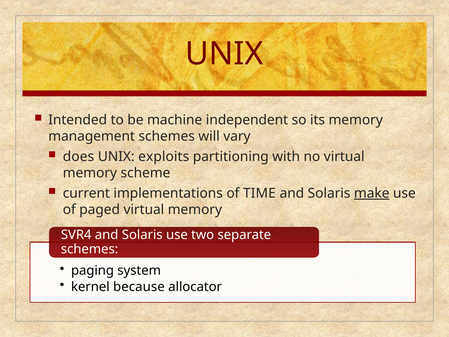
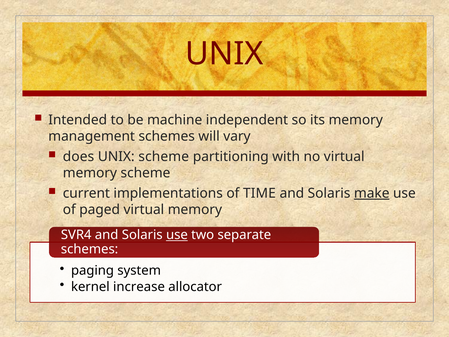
UNIX exploits: exploits -> scheme (164, 157)
use underline: none -> present (177, 235)
because: because -> increase (139, 287)
